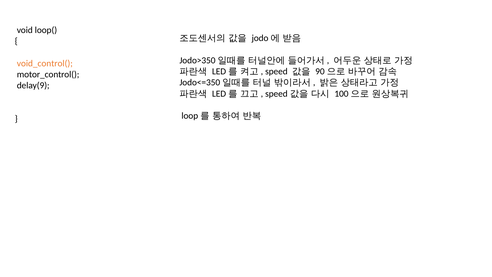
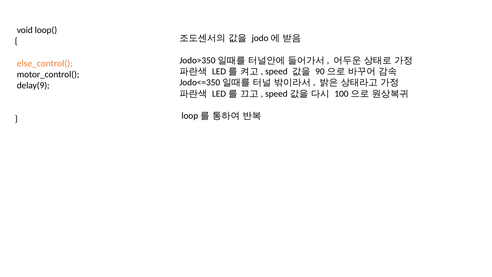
void_control(: void_control( -> else_control( (45, 63)
